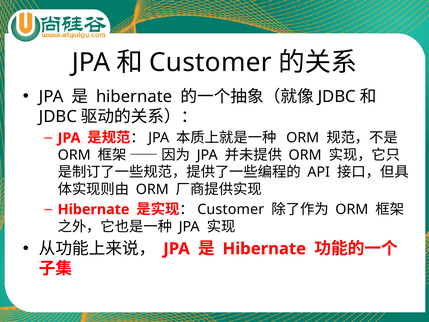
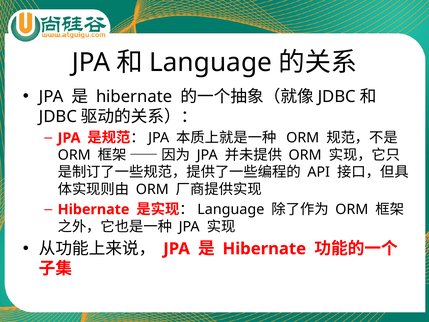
Customer: Customer -> Language (211, 62)
Customer: Customer -> Language (231, 209)
